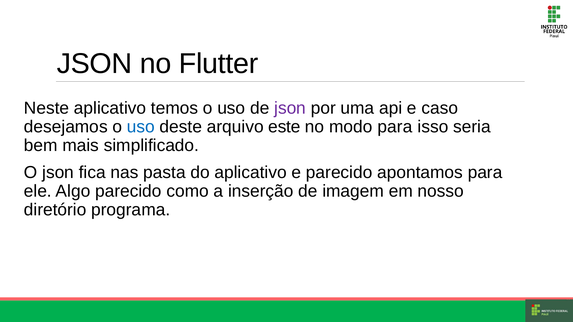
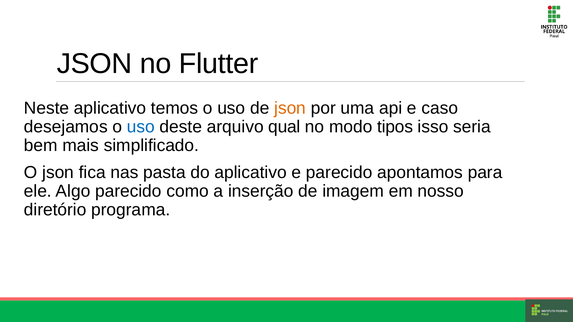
json colour: purple -> orange (290, 108)
este: este -> qual (284, 127)
modo para: para -> tipos (395, 127)
